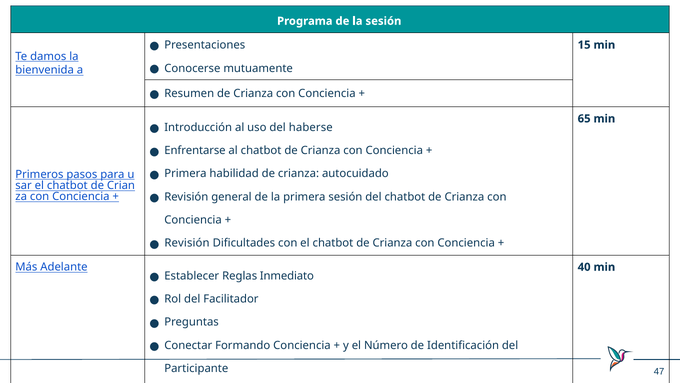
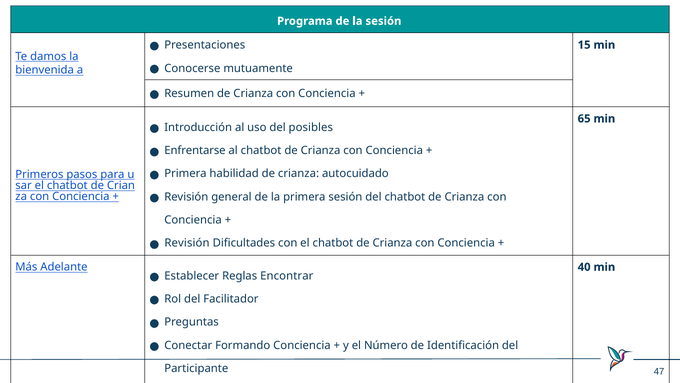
haberse: haberse -> posibles (311, 127)
Inmediato: Inmediato -> Encontrar (287, 275)
